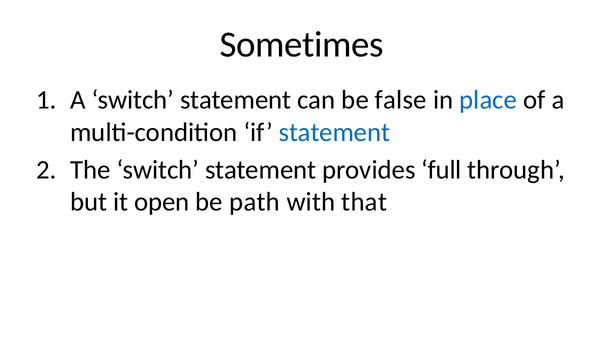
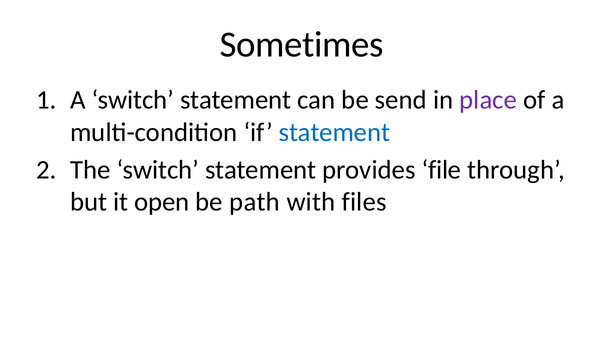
false: false -> send (401, 100)
place colour: blue -> purple (488, 100)
full: full -> file (441, 170)
that: that -> files (364, 202)
